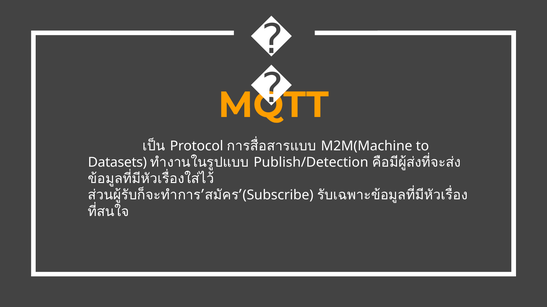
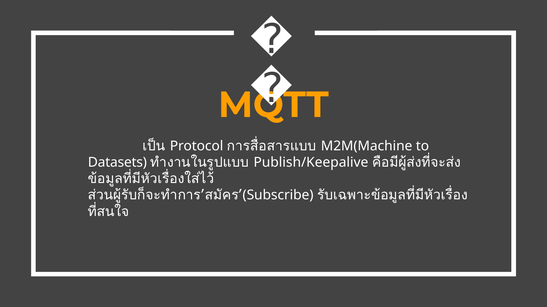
Publish/Detection: Publish/Detection -> Publish/Keepalive (311, 163)
